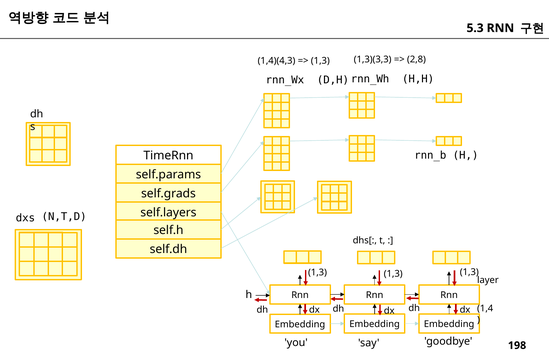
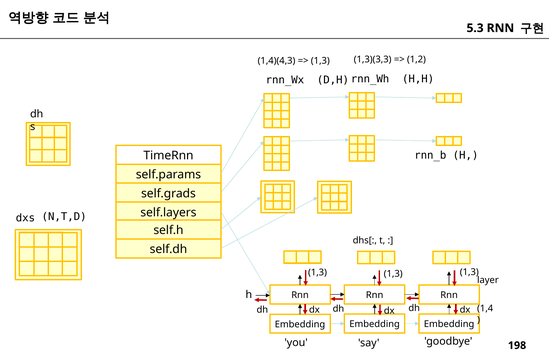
2,8: 2,8 -> 1,2 (416, 60)
